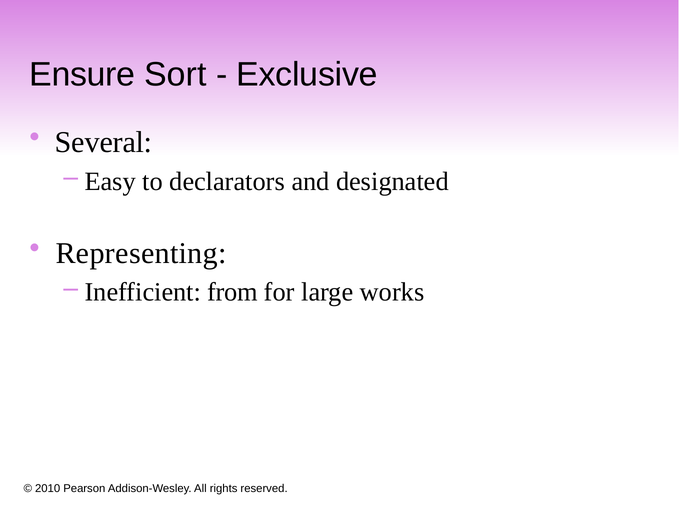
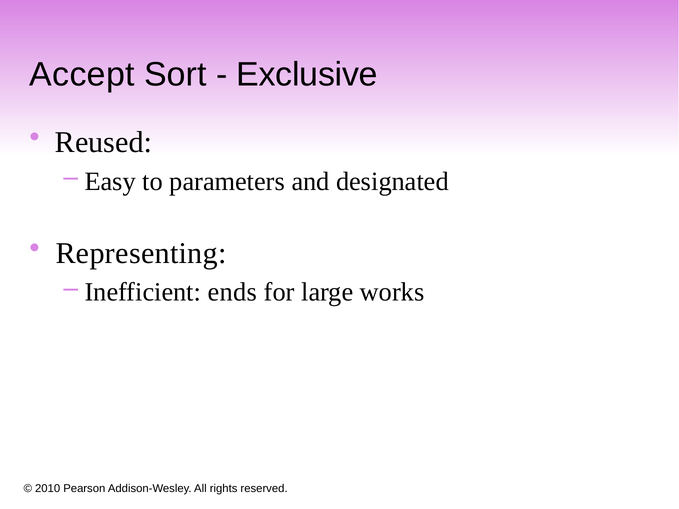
Ensure: Ensure -> Accept (82, 75)
Several: Several -> Reused (103, 142)
declarators: declarators -> parameters (227, 181)
from: from -> ends (232, 292)
